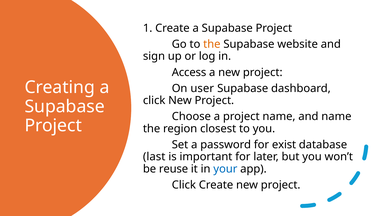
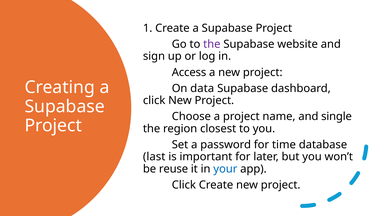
the colour: orange -> purple (212, 44)
user: user -> data (202, 88)
and name: name -> single (336, 117)
exist: exist -> time (284, 145)
